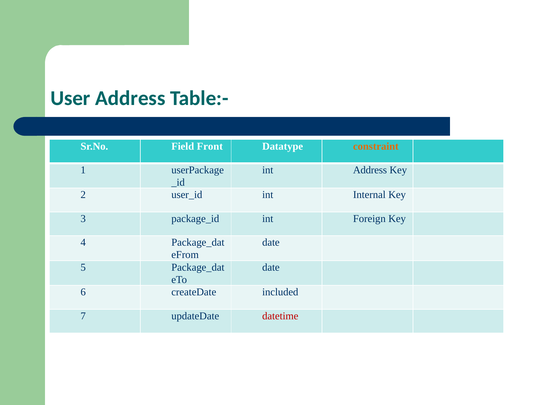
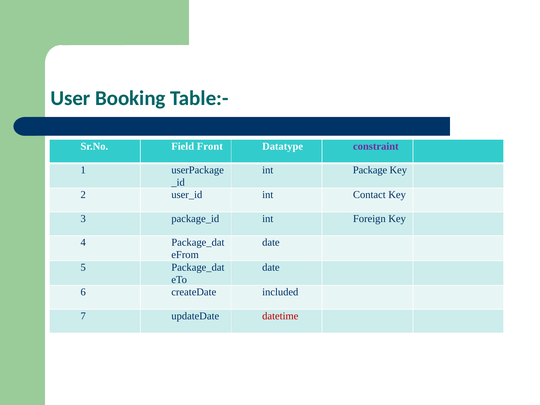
User Address: Address -> Booking (130, 98)
constraint colour: orange -> purple (376, 146)
int Address: Address -> Package (370, 170)
Internal: Internal -> Contact (369, 195)
